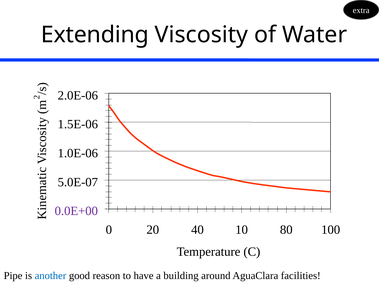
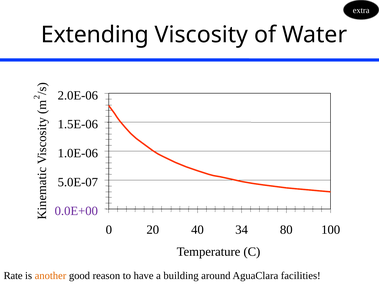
10: 10 -> 34 (242, 230)
Pipe: Pipe -> Rate (13, 276)
another colour: blue -> orange (50, 276)
